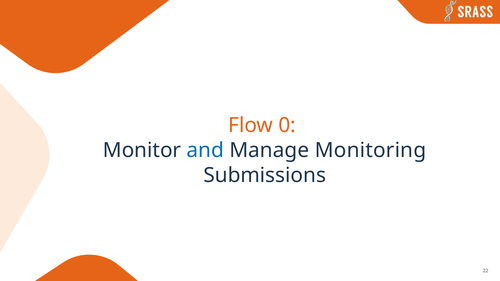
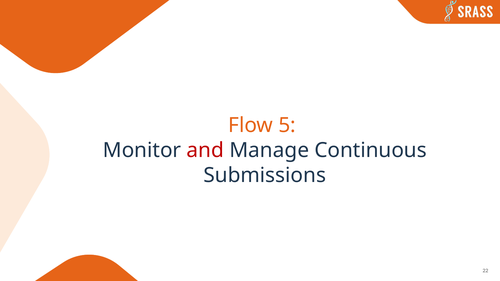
0: 0 -> 5 (287, 126)
and colour: blue -> red (205, 151)
Monitoring: Monitoring -> Continuous (371, 151)
